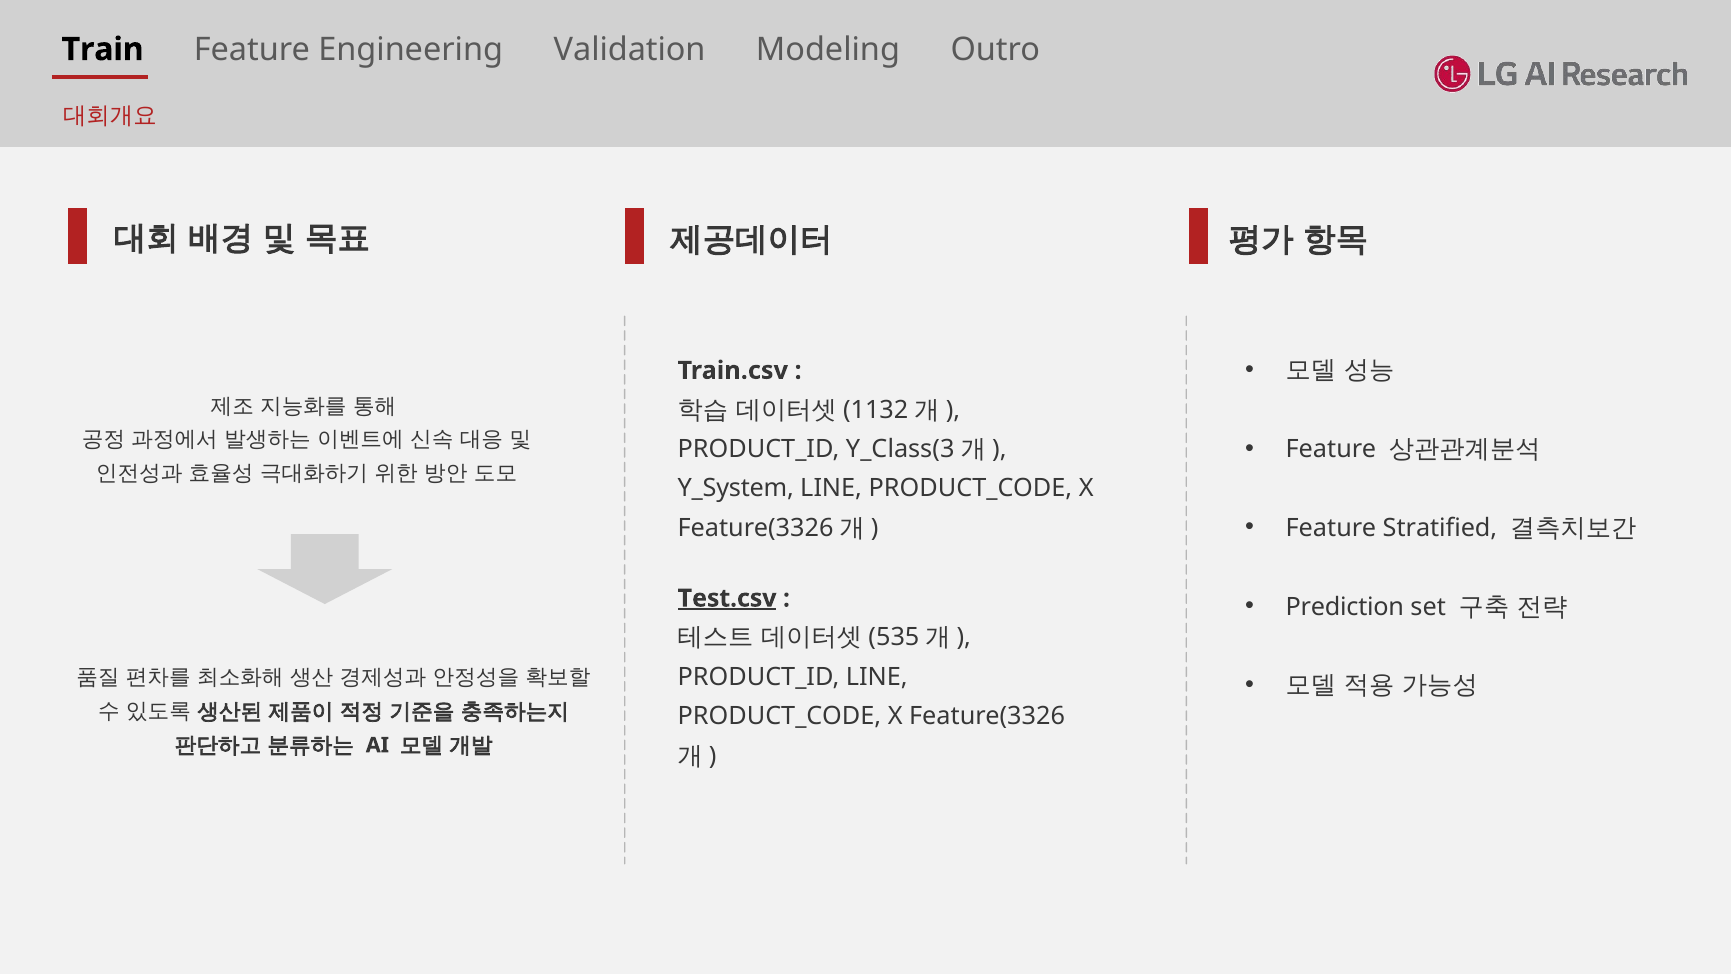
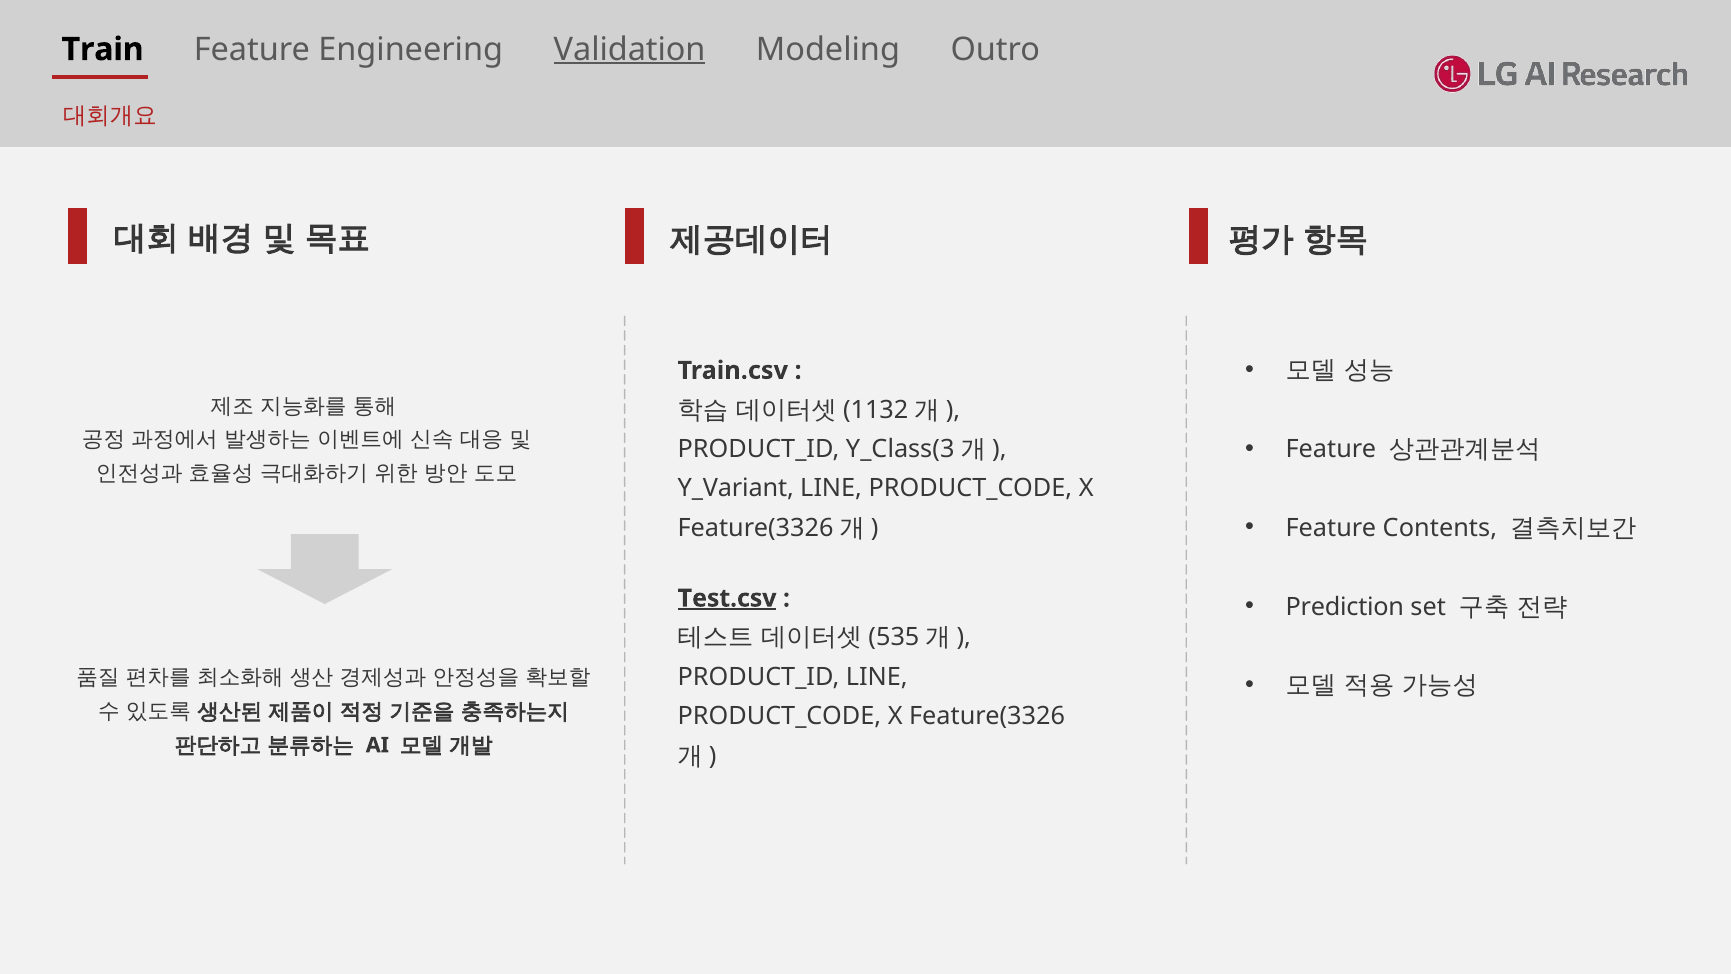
Validation underline: none -> present (630, 49)
Y_System: Y_System -> Y_Variant (736, 488)
Stratified: Stratified -> Contents (1440, 528)
